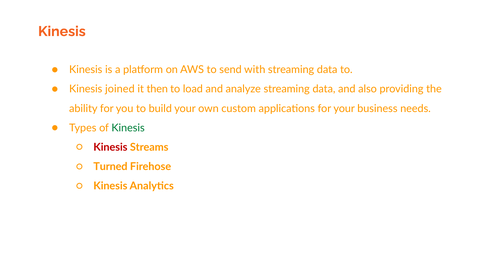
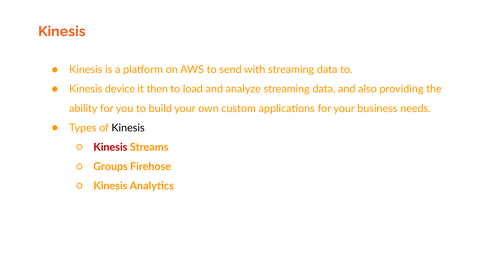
joined: joined -> device (120, 89)
Kinesis colour: green -> black (128, 128)
Turned: Turned -> Groups (110, 167)
